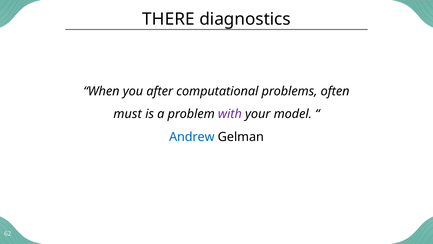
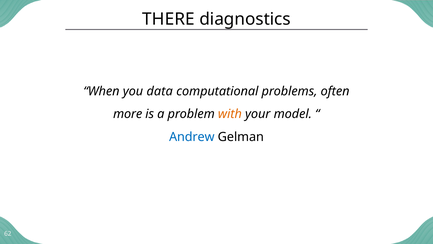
after: after -> data (160, 91)
must: must -> more (128, 114)
with colour: purple -> orange (230, 114)
